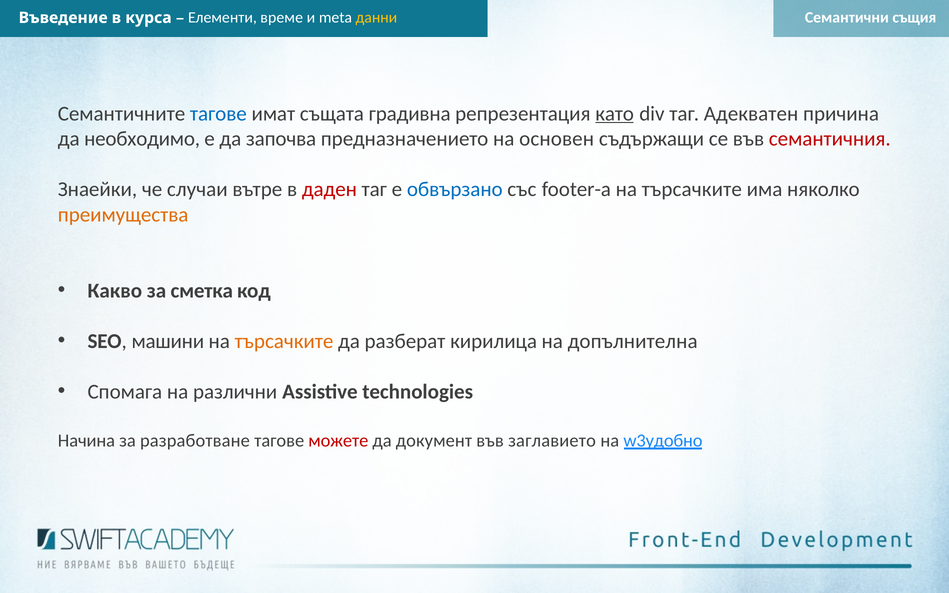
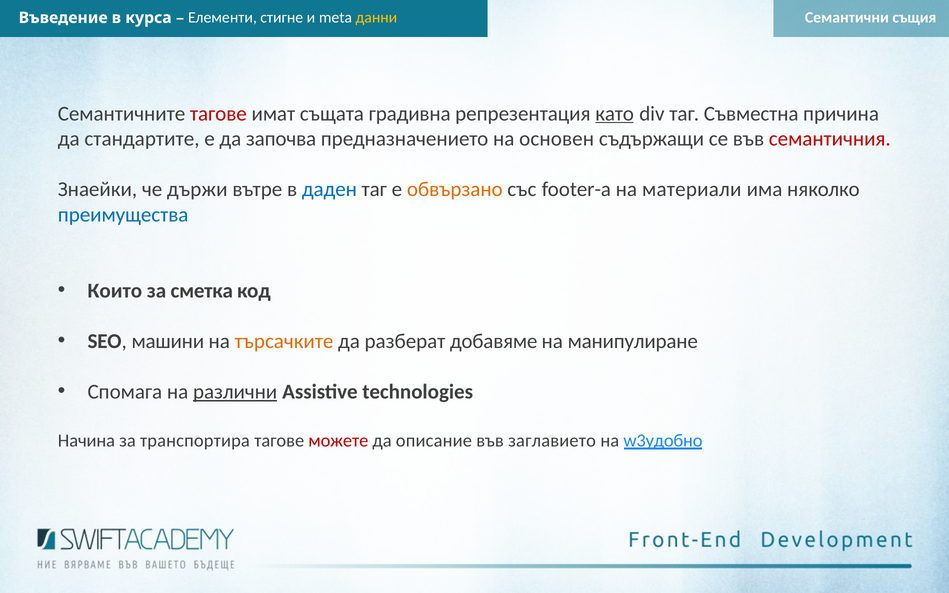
време: време -> стигне (282, 18)
тагове colour: blue -> red (218, 114)
Адекватен: Адекватен -> Съвместна (751, 114)
необходимо: необходимо -> стандартите (142, 139)
случаи: случаи -> държи (197, 189)
даден colour: red -> blue (329, 189)
обвързано colour: blue -> orange (455, 189)
footer-а на търсачките: търсачките -> материали (692, 189)
преимущества colour: orange -> blue (123, 215)
Какво: Какво -> Които (115, 291)
кирилица: кирилица -> добавяме (494, 341)
допълнителна: допълнителна -> манипулиране (633, 341)
различни underline: none -> present (235, 392)
разработване: разработване -> транспортира (195, 441)
документ: документ -> описание (434, 441)
